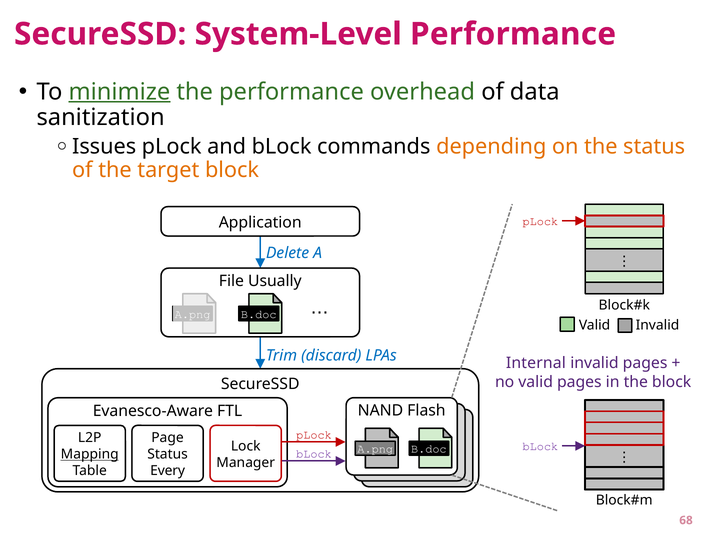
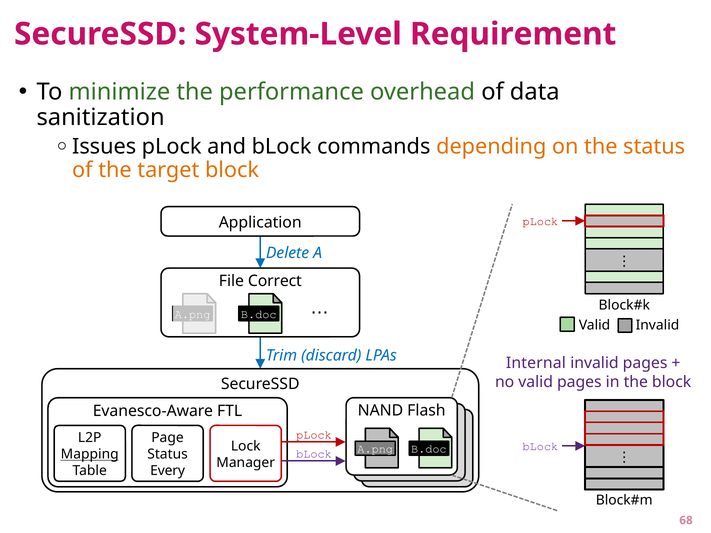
System-Level Performance: Performance -> Requirement (513, 34)
minimize underline: present -> none (119, 92)
Usually: Usually -> Correct (275, 281)
